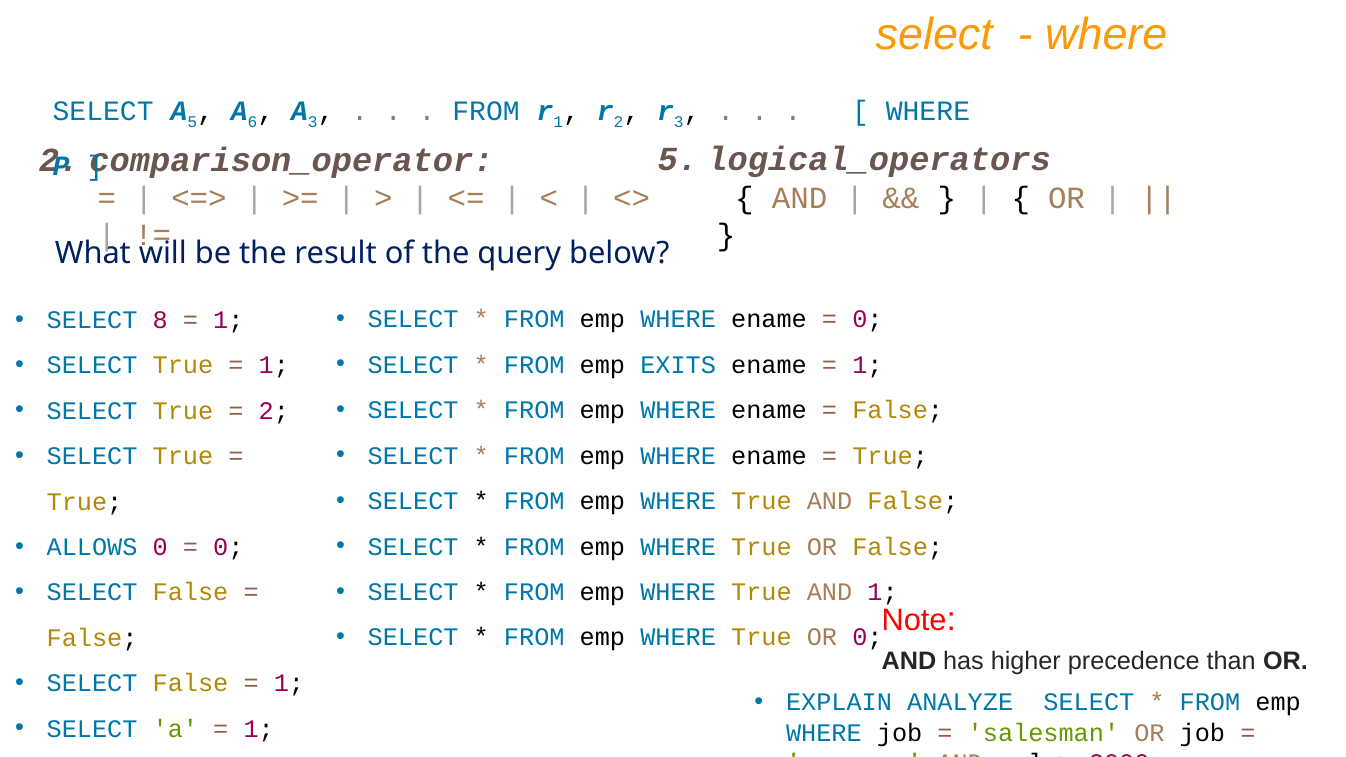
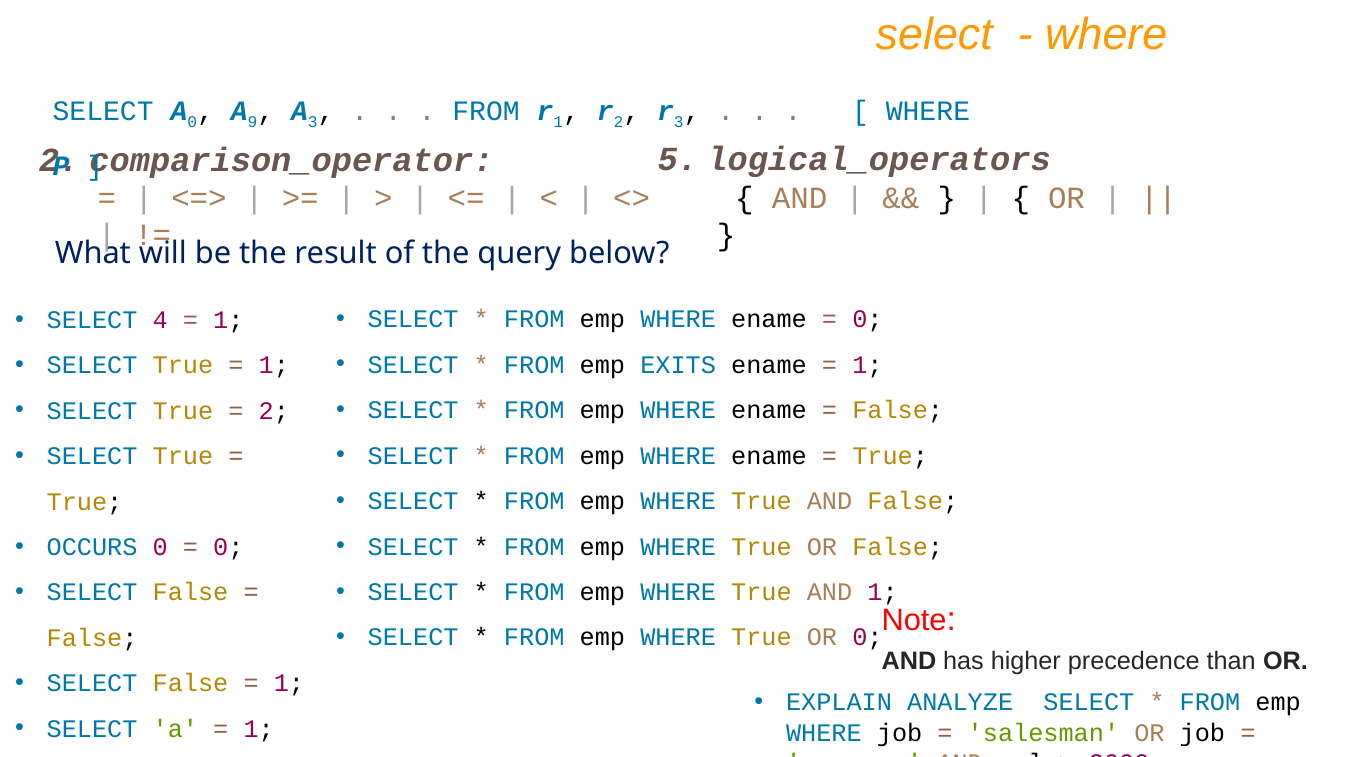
A 5: 5 -> 0 (192, 122)
6: 6 -> 9 (252, 122)
8: 8 -> 4 (160, 320)
ALLOWS: ALLOWS -> OCCURS (92, 547)
